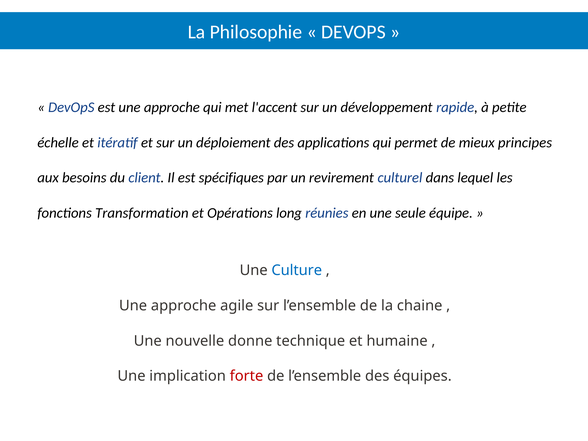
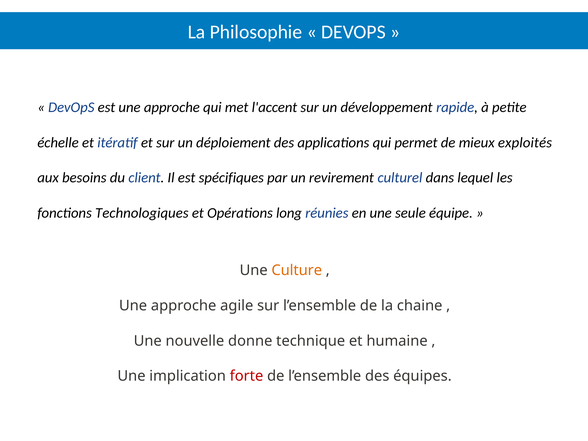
principes: principes -> exploités (525, 142)
Transformation: Transformation -> Technologiques (142, 213)
Culture colour: blue -> orange (297, 270)
